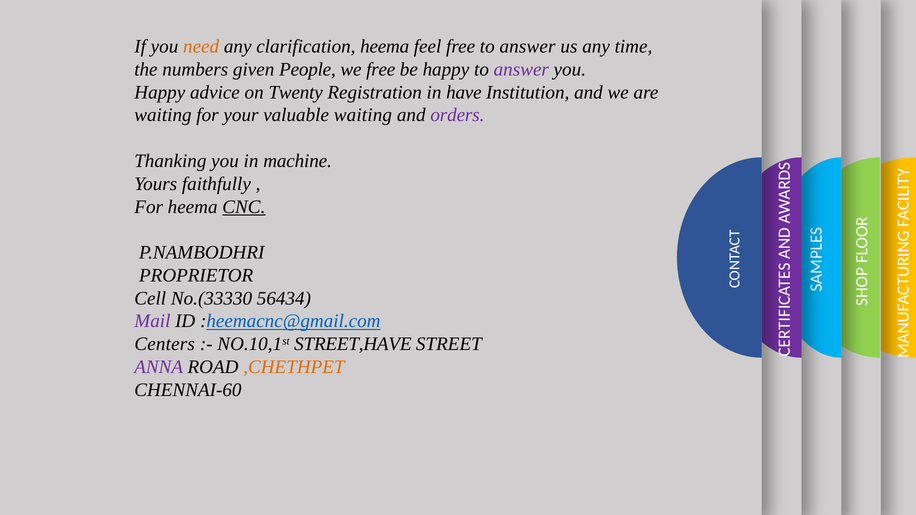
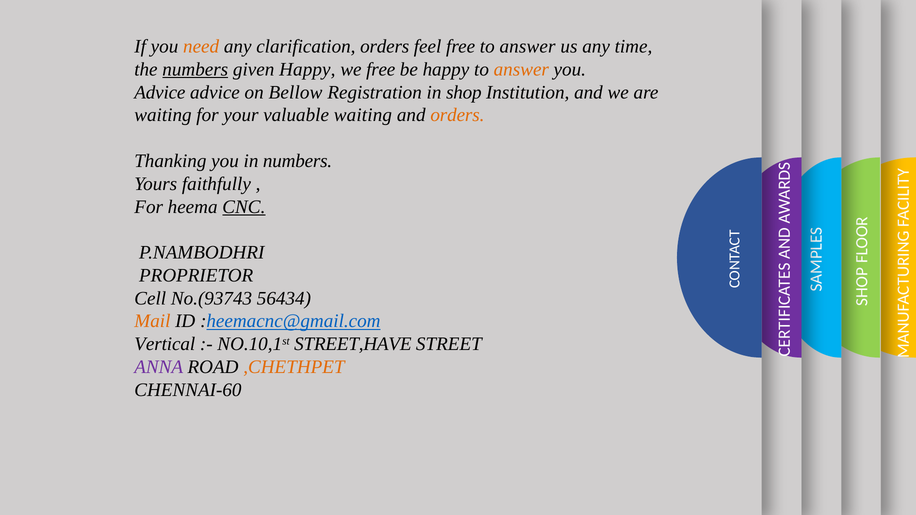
clarification heema: heema -> orders (385, 46)
numbers underline: none -> present (195, 69)
given People: People -> Happy (307, 69)
answer colour: purple -> orange (521, 69)
Happy: Happy -> Advice (160, 92)
Twenty: Twenty -> Bellow (295, 92)
have: have -> shop (464, 92)
orders colour: purple -> orange (457, 115)
in machine: machine -> numbers (298, 161)
No.(33330: No.(33330 -> No.(93743 (212, 298)
Mail colour: purple -> orange (152, 321)
Centers: Centers -> Vertical (165, 344)
